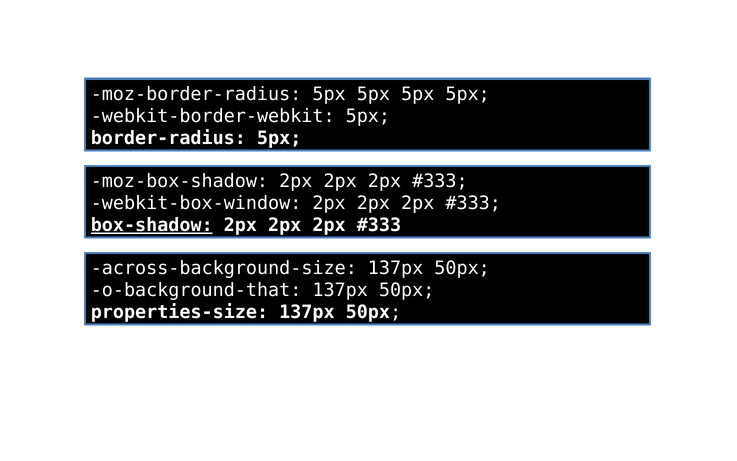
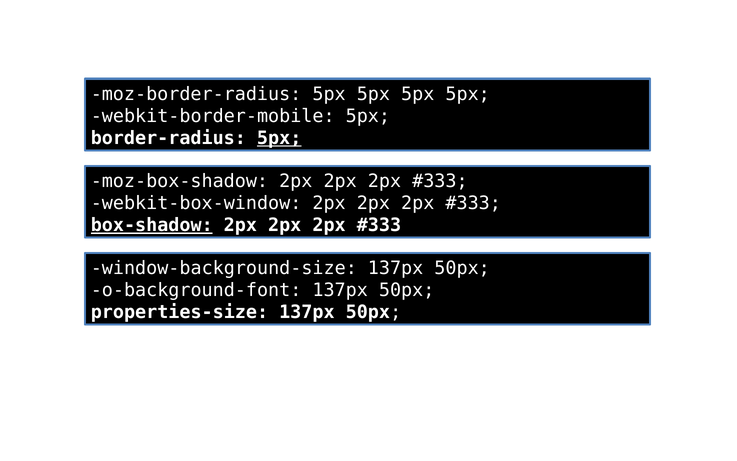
webkit-border-webkit: webkit-border-webkit -> webkit-border-mobile (213, 116)
5px underline: none -> present (279, 138)
across-background-size: across-background-size -> window-background-size (224, 268)
o-background-that: o-background-that -> o-background-font (196, 290)
